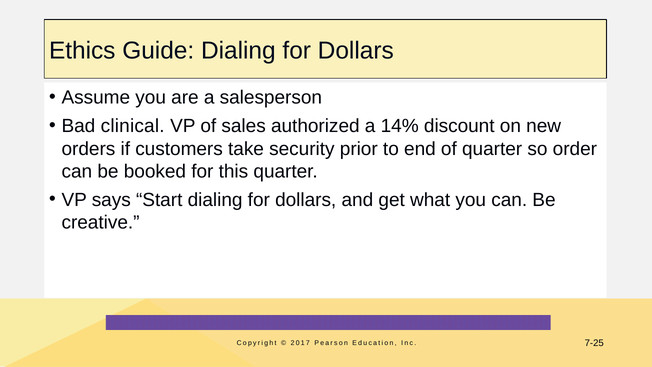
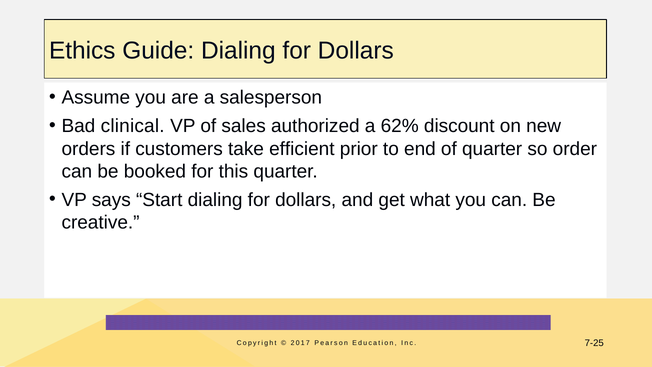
14%: 14% -> 62% (400, 126)
security: security -> efficient (302, 149)
